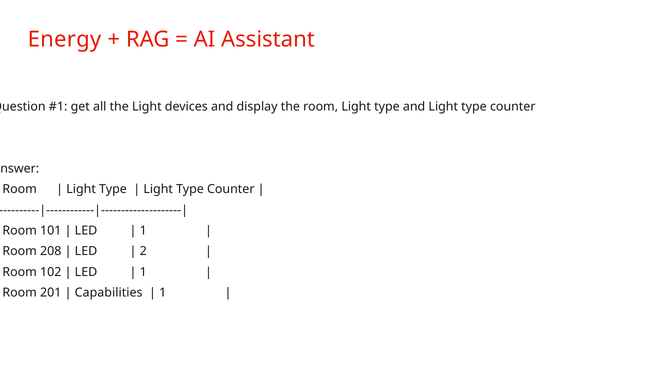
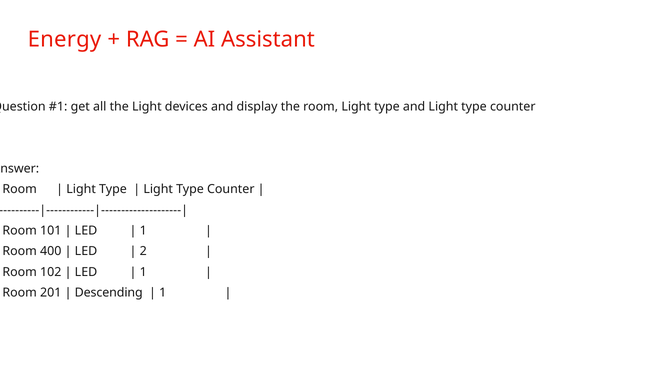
208: 208 -> 400 (51, 252)
Capabilities: Capabilities -> Descending (109, 293)
